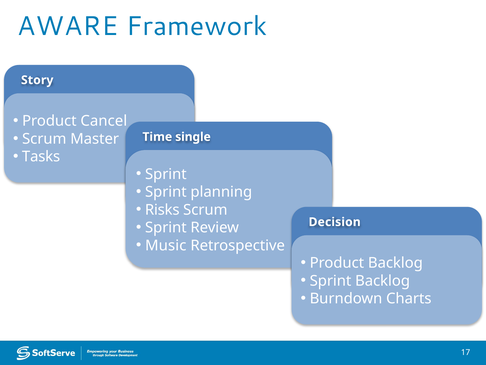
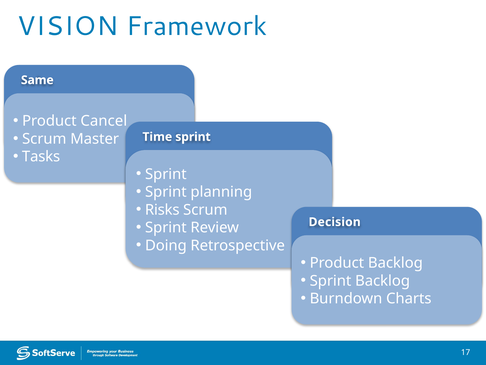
AWARE: AWARE -> VISION (68, 26)
Story: Story -> Same (37, 80)
Time single: single -> sprint (193, 137)
Music: Music -> Doing (166, 245)
